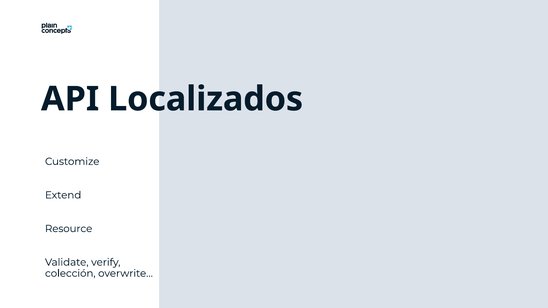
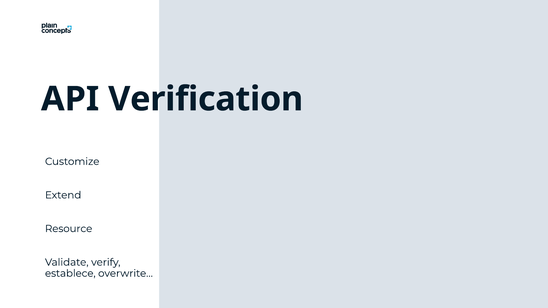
Localizados: Localizados -> Verification (206, 99)
colección: colección -> establece (70, 274)
